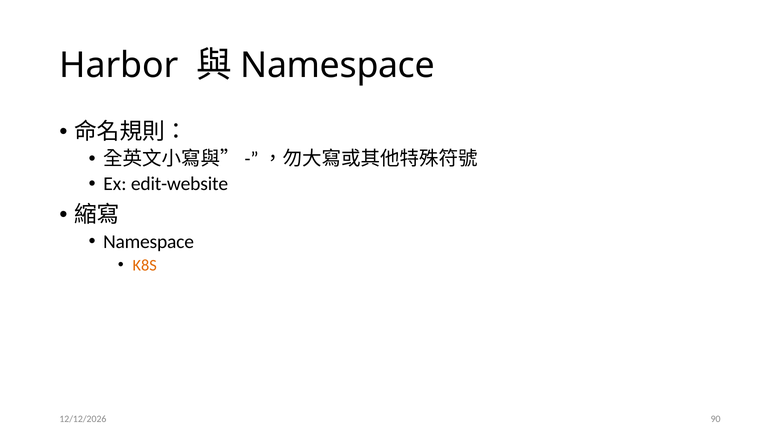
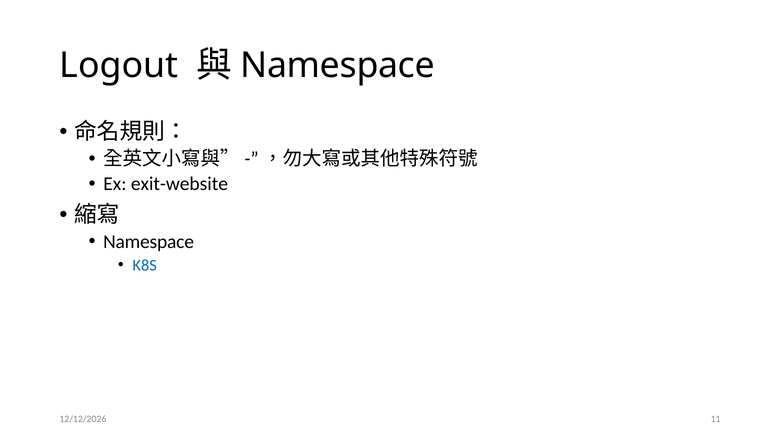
Harbor: Harbor -> Logout (119, 66)
edit-website: edit-website -> exit-website (179, 184)
K8S colour: orange -> blue (145, 265)
90: 90 -> 11 (716, 419)
